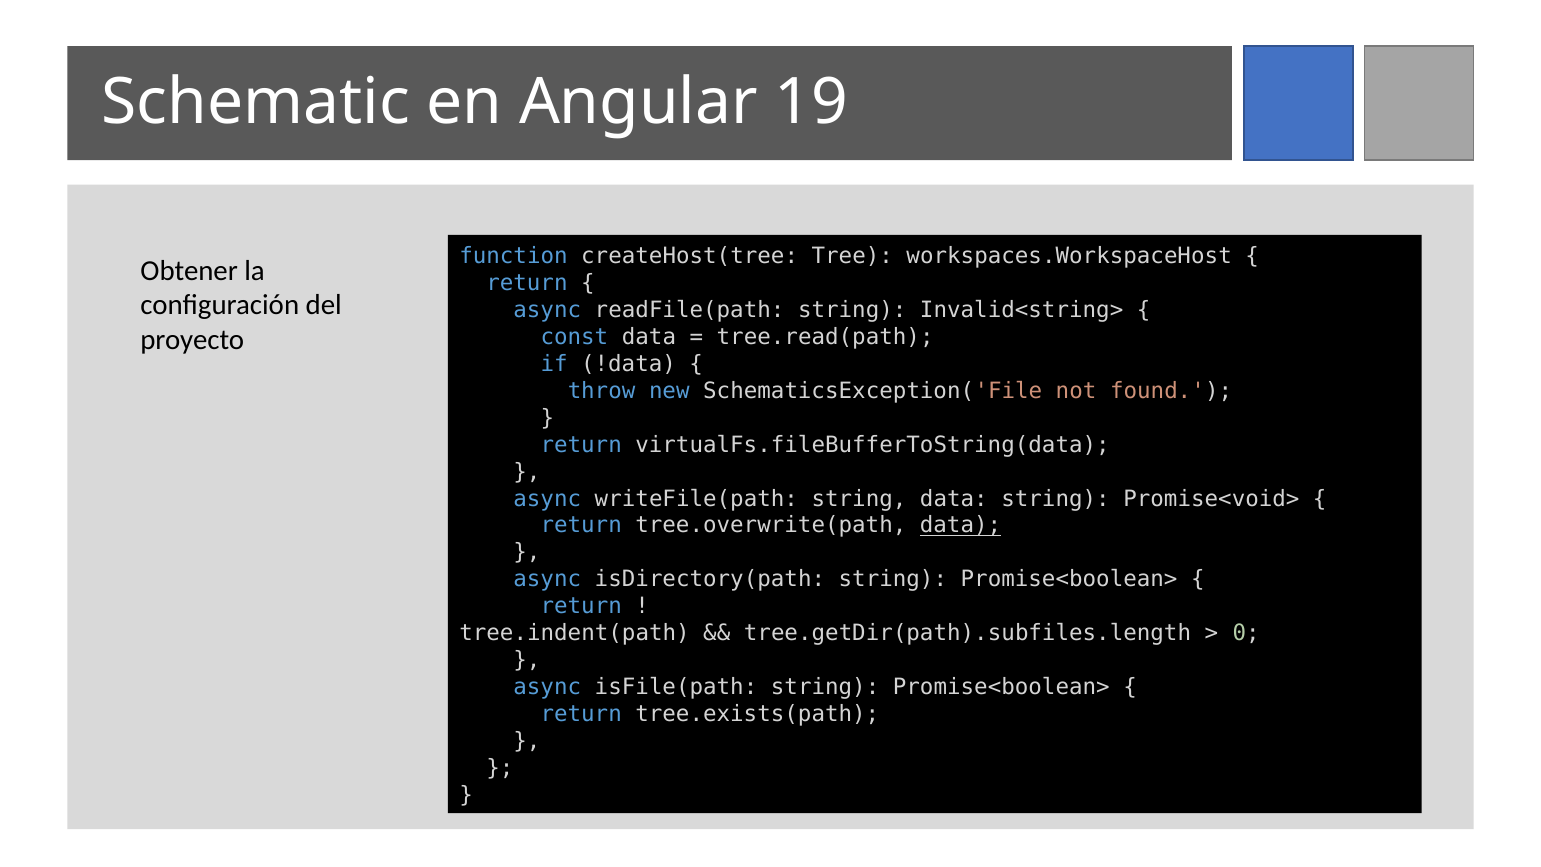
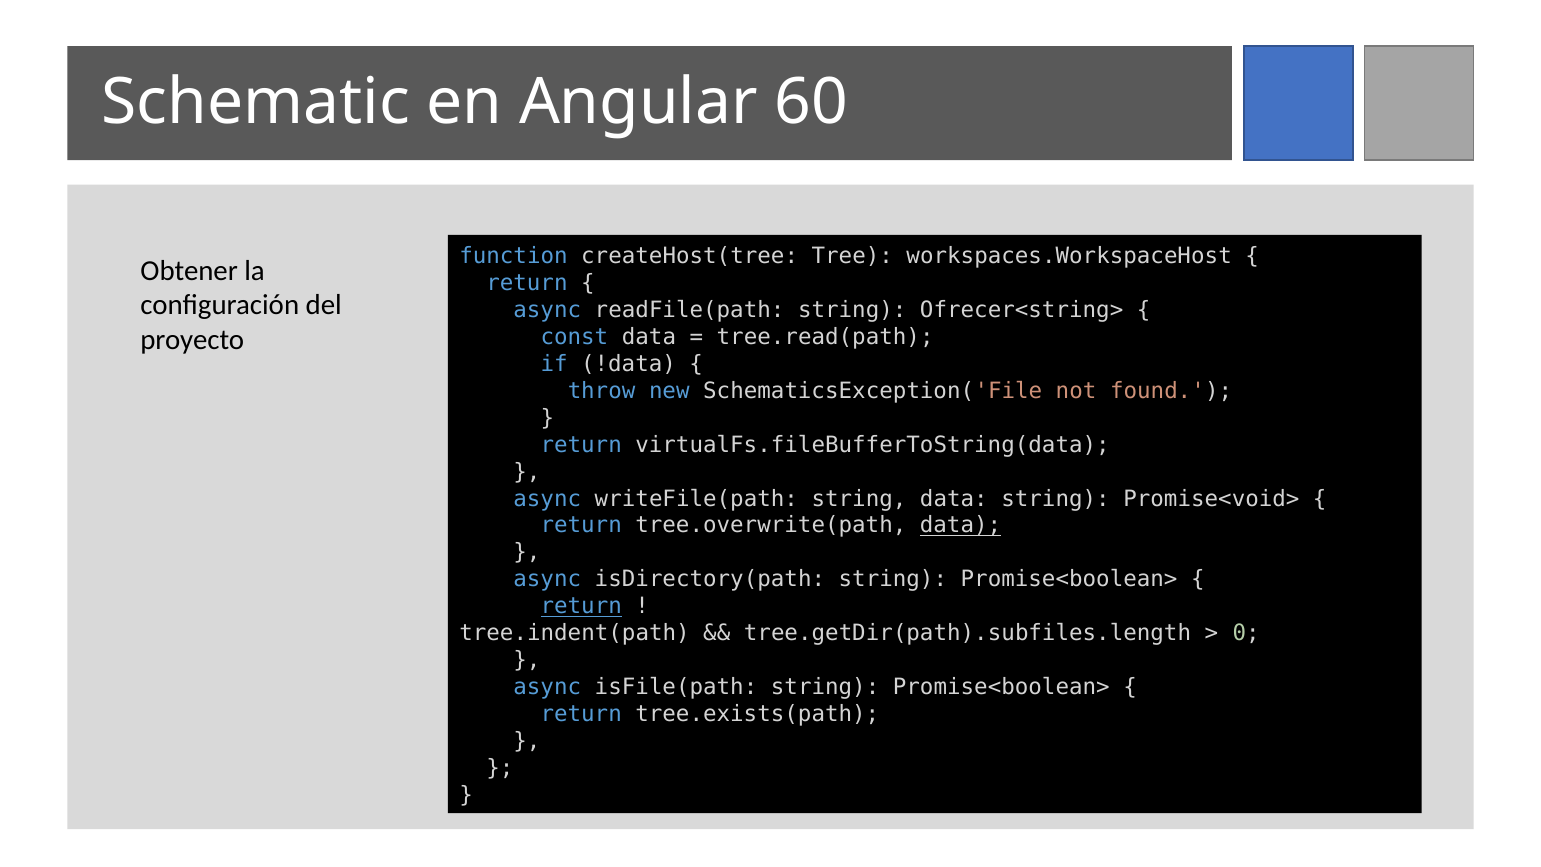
19: 19 -> 60 (811, 103)
Invalid<string>: Invalid<string> -> Ofrecer<string> (1022, 310)
return underline: none -> present (581, 606)
